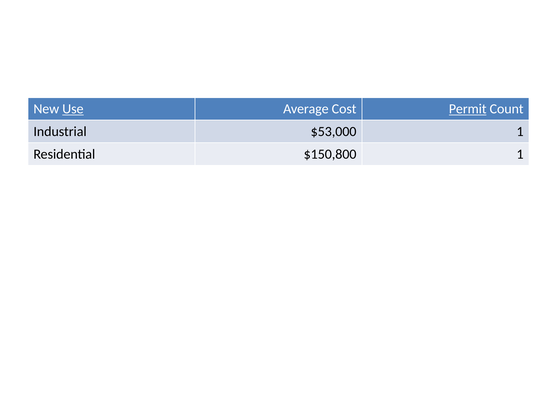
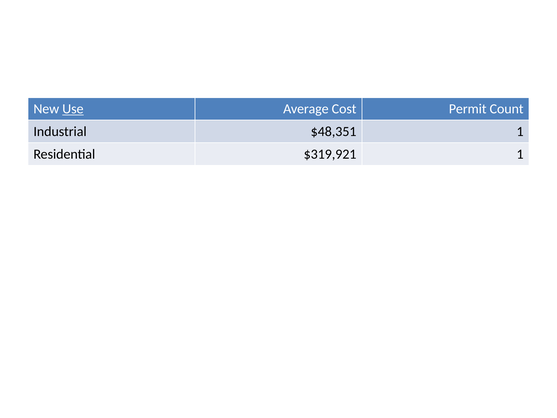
Permit underline: present -> none (468, 109)
$53,000: $53,000 -> $48,351 (334, 132)
$150,800: $150,800 -> $319,921 (330, 154)
